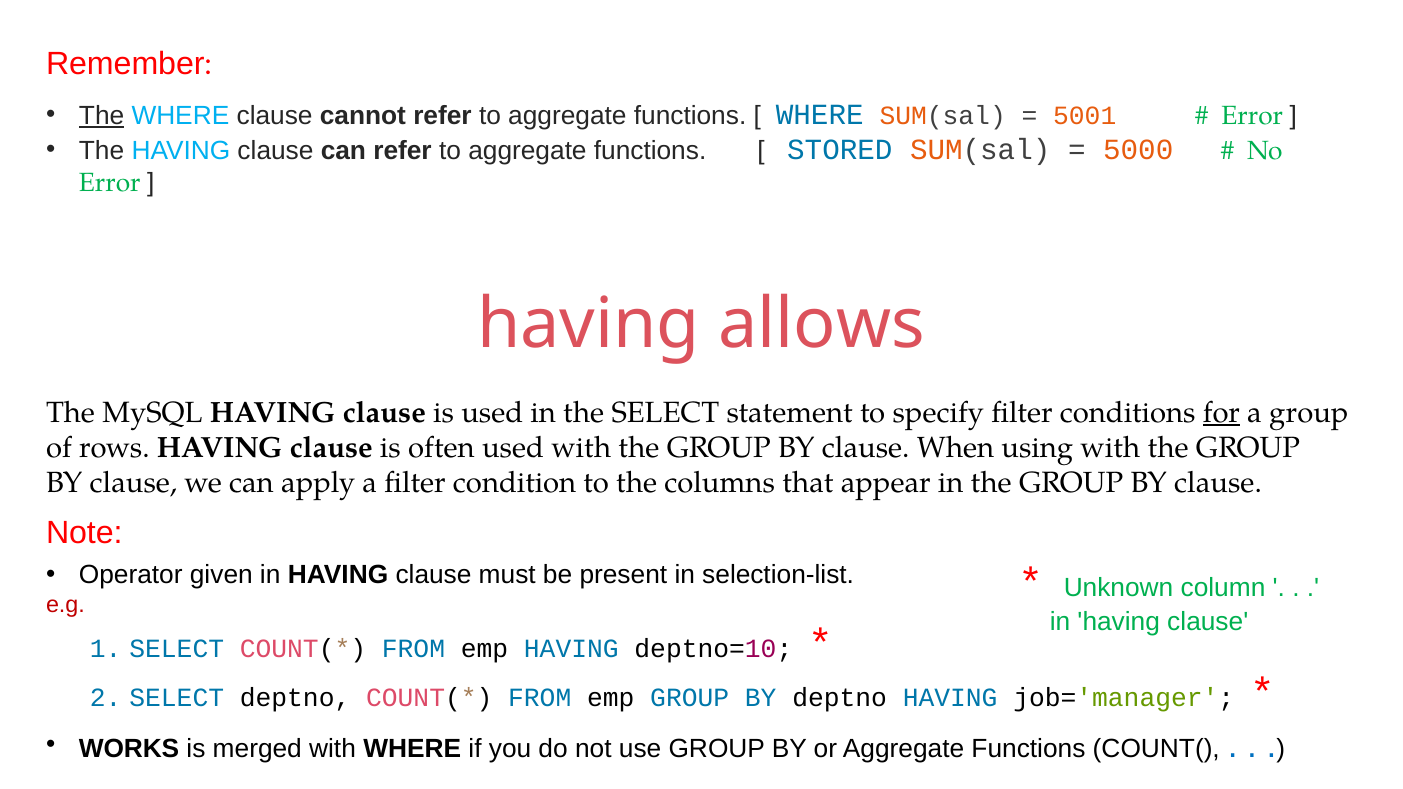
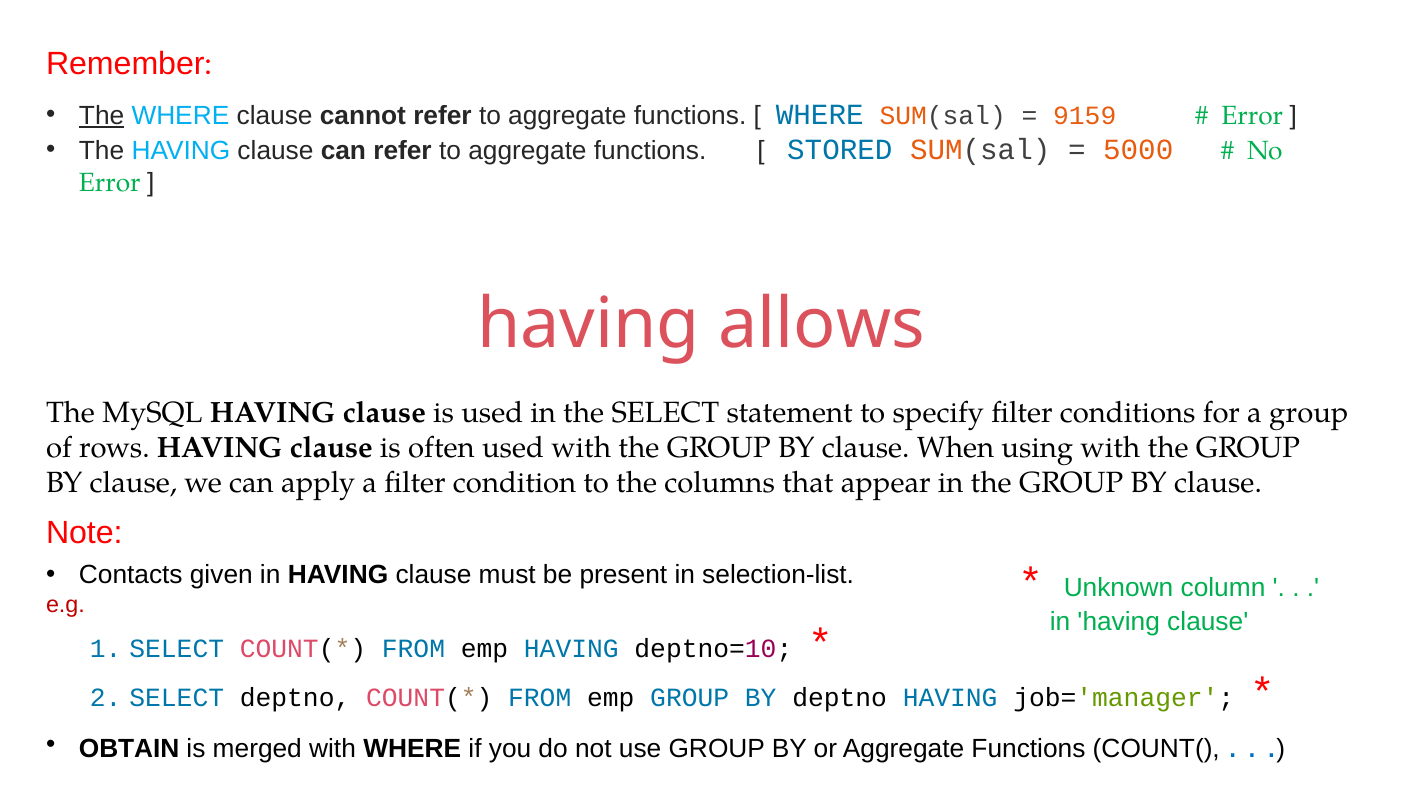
5001: 5001 -> 9159 (1085, 116)
for underline: present -> none (1221, 413)
Operator: Operator -> Contacts (131, 575)
WORKS: WORKS -> OBTAIN (129, 749)
